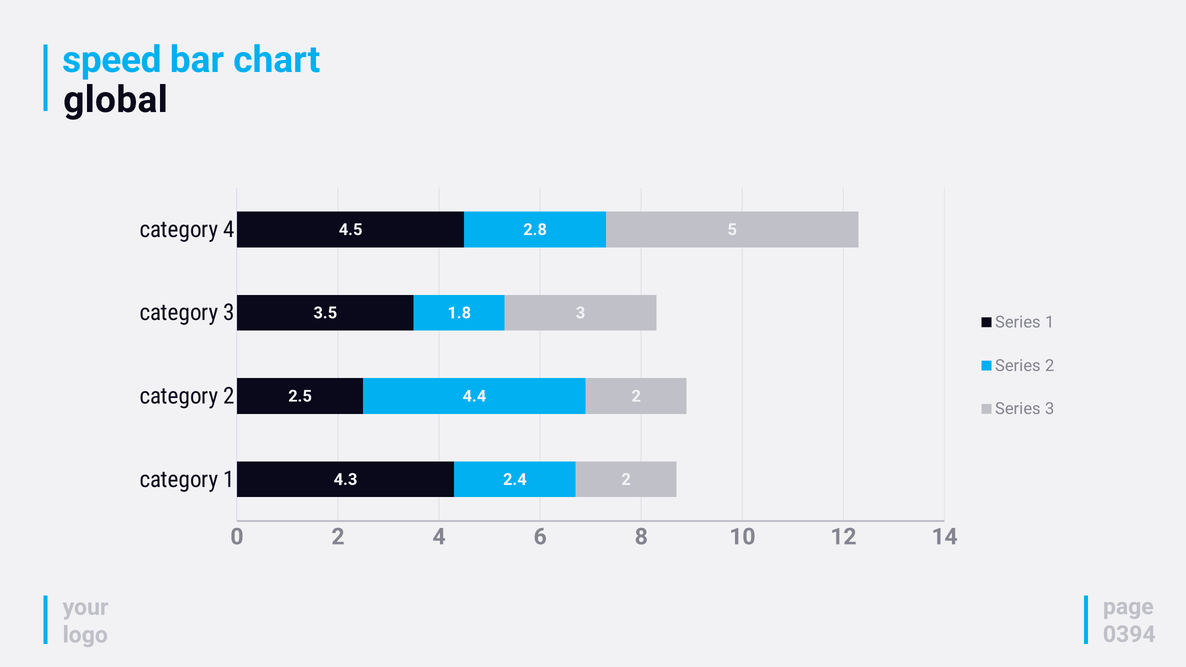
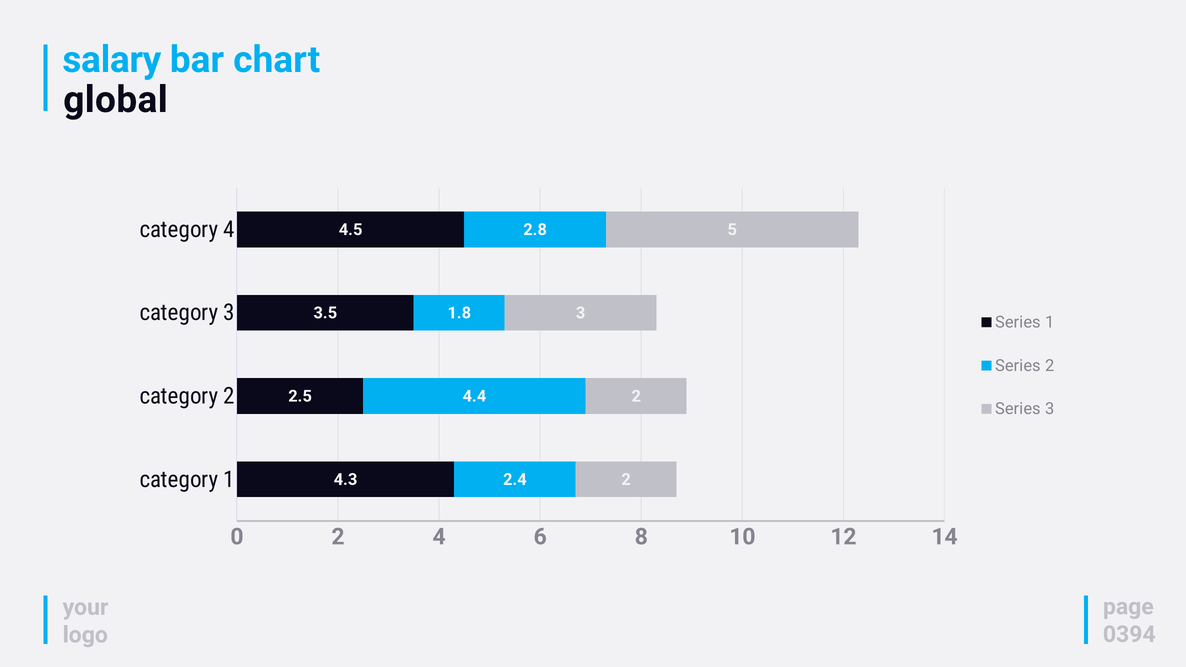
speed: speed -> salary (112, 60)
